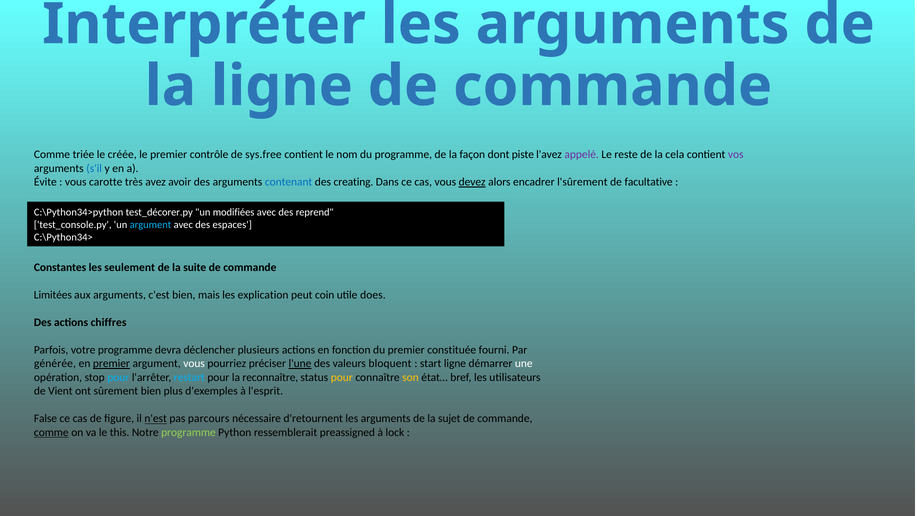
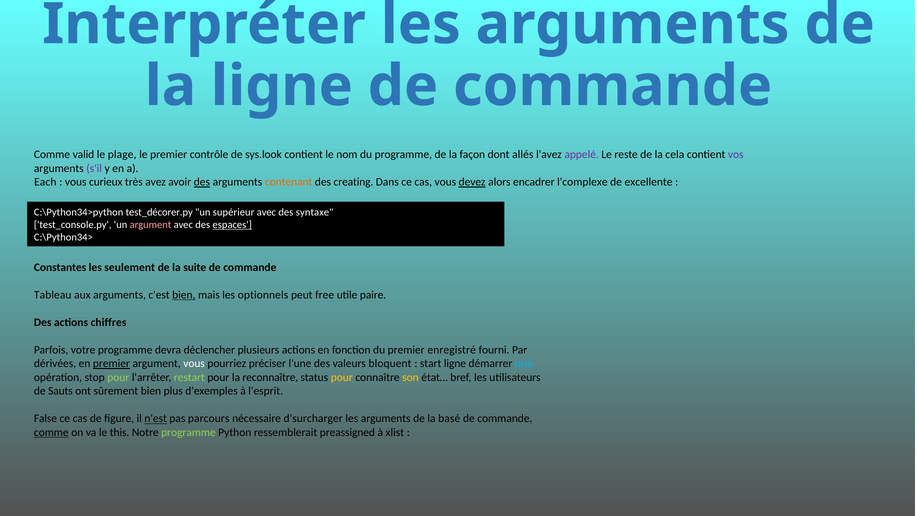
triée: triée -> valid (83, 155)
créée: créée -> plage (122, 155)
sys.free: sys.free -> sys.look (263, 155)
piste: piste -> allés (523, 155)
s'il colour: blue -> purple (94, 168)
Évite: Évite -> Each (45, 182)
carotte: carotte -> curieux (106, 182)
des underline: none -> present (202, 182)
contenant colour: blue -> orange (289, 182)
l'sûrement: l'sûrement -> l'complexe (582, 182)
facultative: facultative -> excellente (649, 182)
modifiées: modifiées -> supérieur (234, 212)
reprend: reprend -> syntaxe (315, 212)
argument colour: light blue -> pink (150, 225)
espaces underline: none -> present (232, 225)
Limitées: Limitées -> Tableau (53, 295)
bien underline: none -> present (184, 295)
explication: explication -> optionnels (263, 295)
coin: coin -> free (325, 295)
does: does -> paire (373, 295)
constituée: constituée -> enregistré (452, 350)
générée: générée -> dérivées (55, 364)
l'une underline: present -> none (300, 364)
une colour: white -> light blue (524, 364)
pour colour: light blue -> light green (118, 377)
restart colour: light blue -> light green (189, 377)
Vient: Vient -> Sauts (60, 391)
d'retournent: d'retournent -> d'surcharger (313, 419)
sujet: sujet -> basé (449, 419)
lock: lock -> xlist (395, 432)
